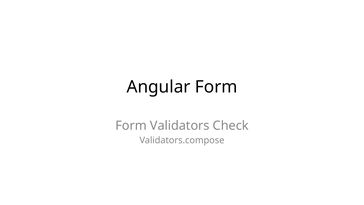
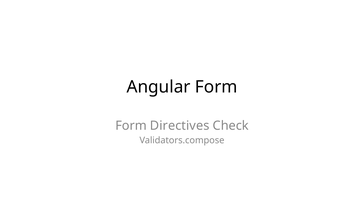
Validators: Validators -> Directives (180, 126)
